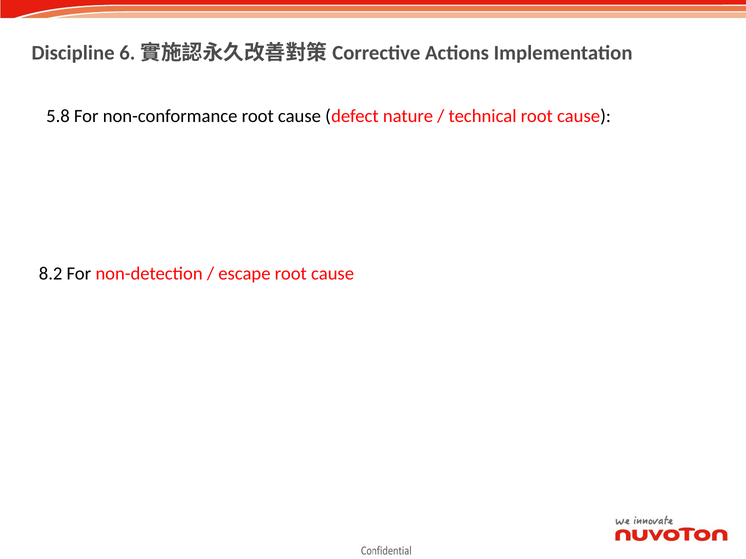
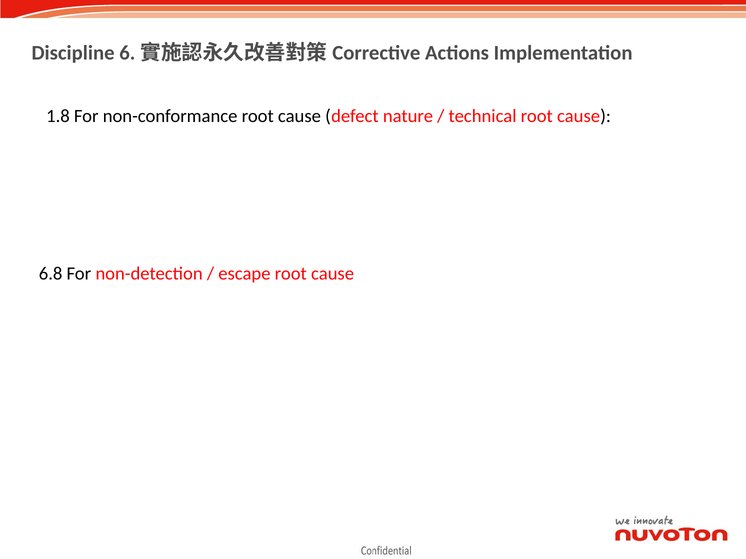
5.8: 5.8 -> 1.8 (58, 116)
8.2: 8.2 -> 6.8 (51, 274)
